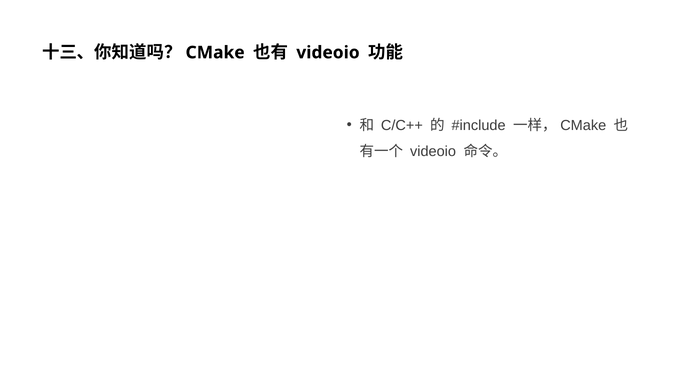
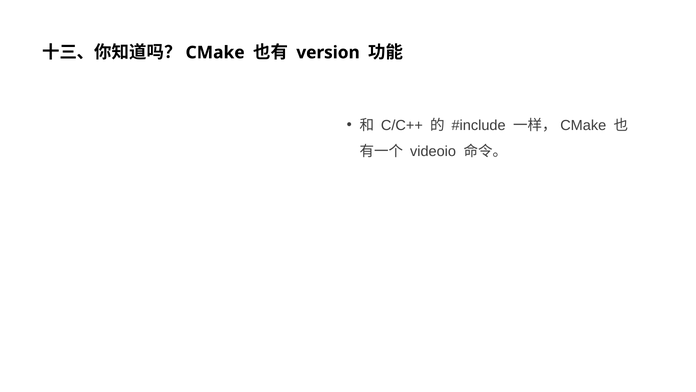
videoio: videoio -> version (328, 52)
